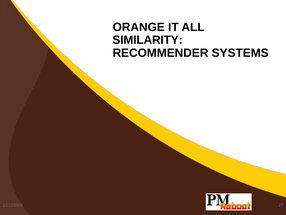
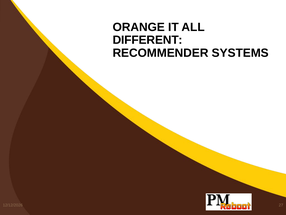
SIMILARITY: SIMILARITY -> DIFFERENT (148, 40)
